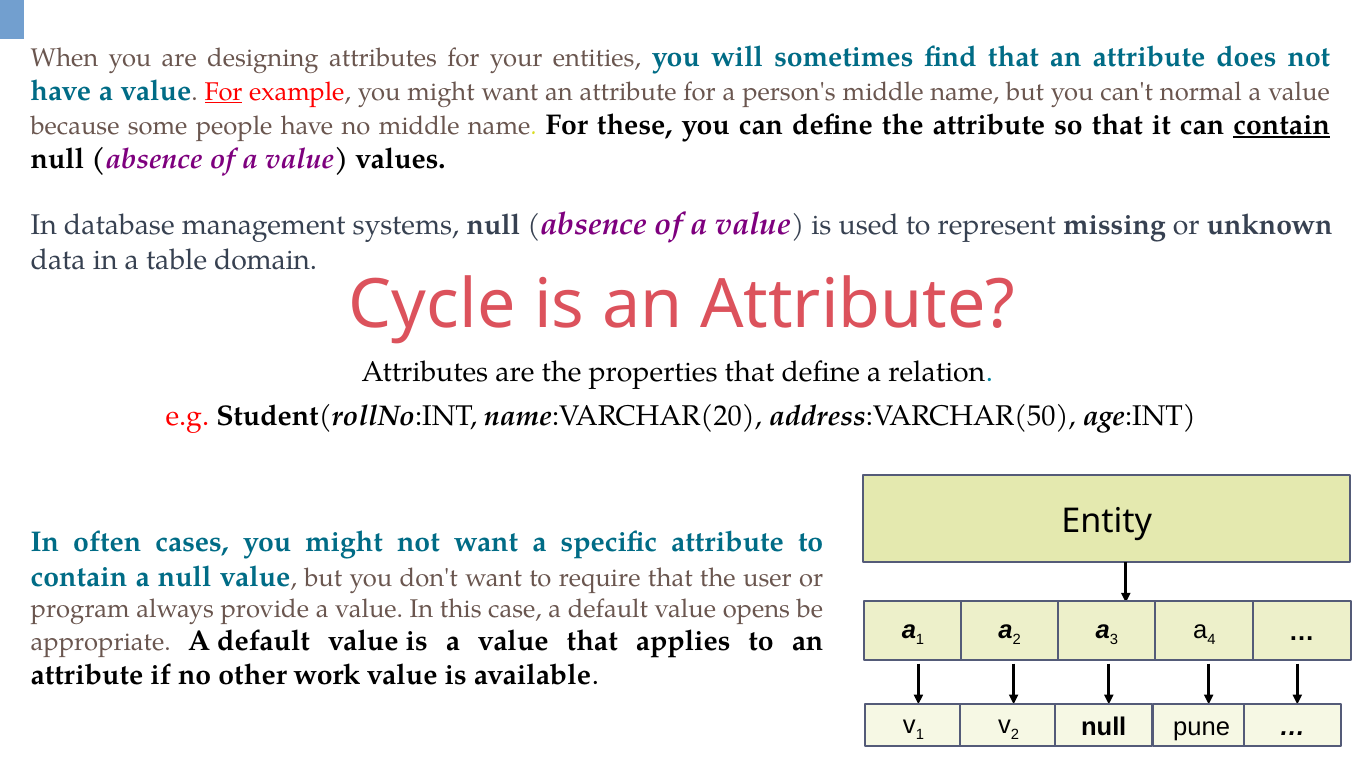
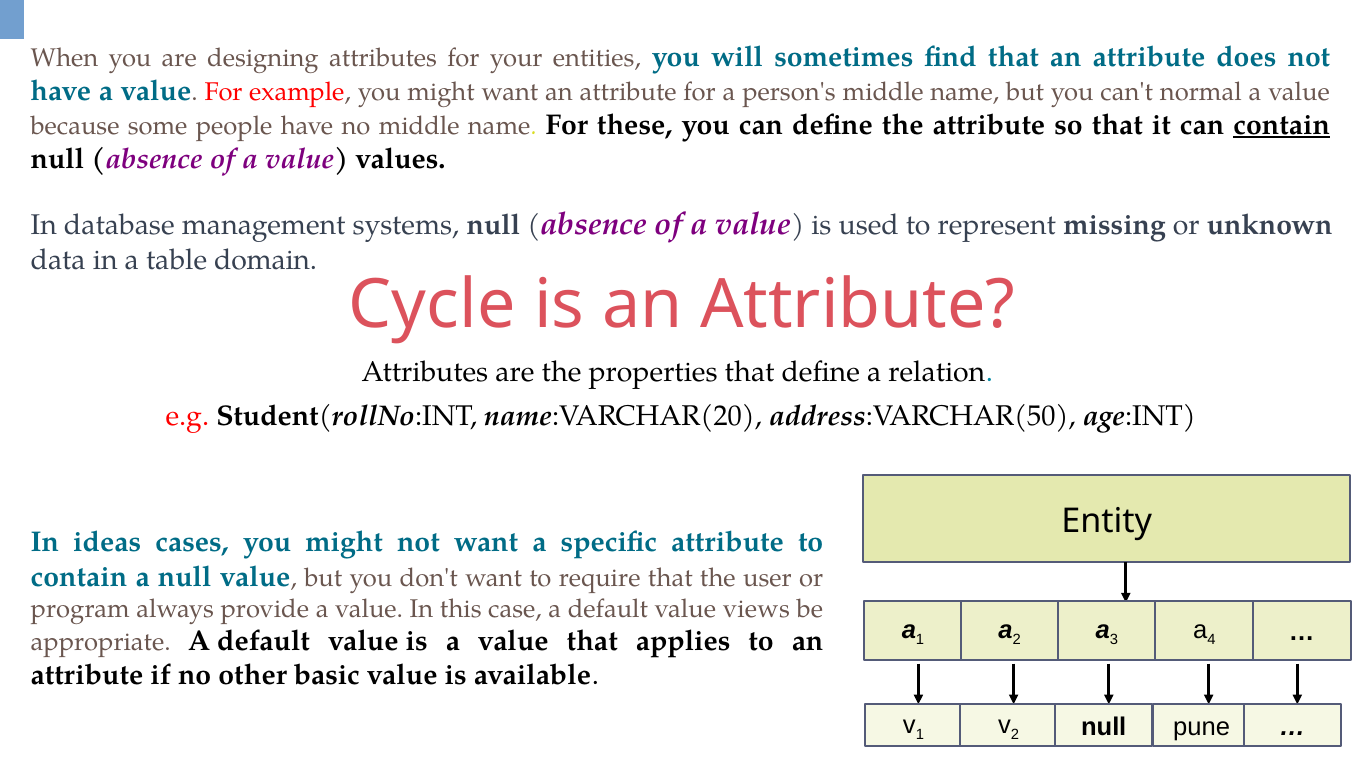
For underline: present -> none (224, 92)
often: often -> ideas (107, 543)
opens: opens -> views (756, 609)
work: work -> basic (327, 676)
